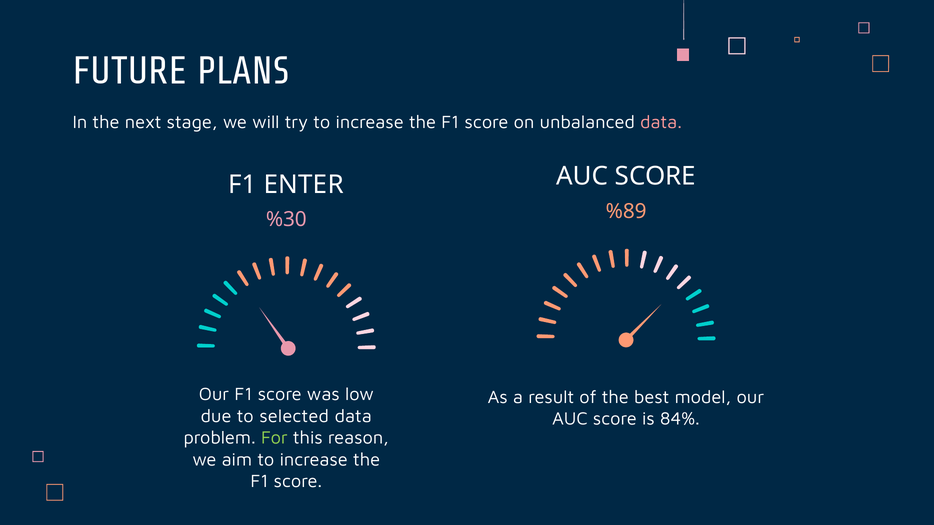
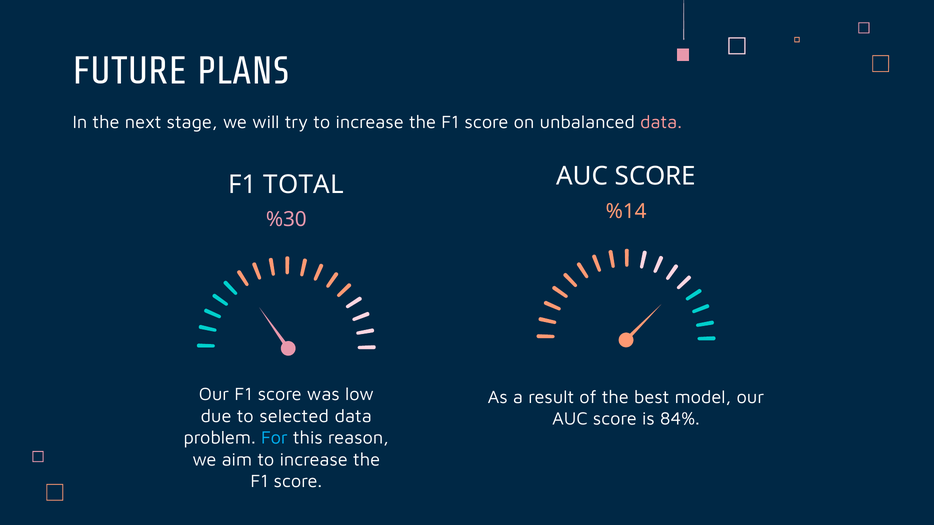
ENTER: ENTER -> TOTAL (304, 185)
%89: %89 -> %14 (626, 211)
For colour: light green -> light blue (274, 438)
